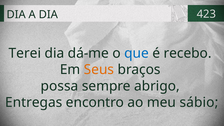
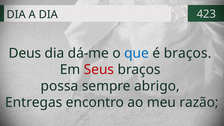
Terei: Terei -> Deus (25, 53)
é recebo: recebo -> braços (188, 53)
Seus colour: orange -> red (99, 70)
sábio: sábio -> razão (199, 102)
